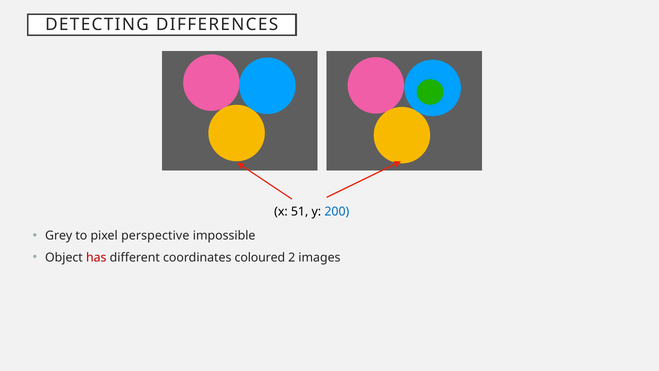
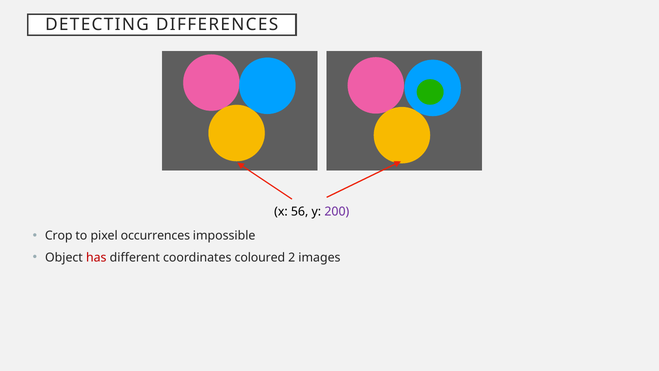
51: 51 -> 56 (300, 212)
200 colour: blue -> purple (337, 212)
Grey: Grey -> Crop (59, 236)
perspective: perspective -> occurrences (155, 236)
